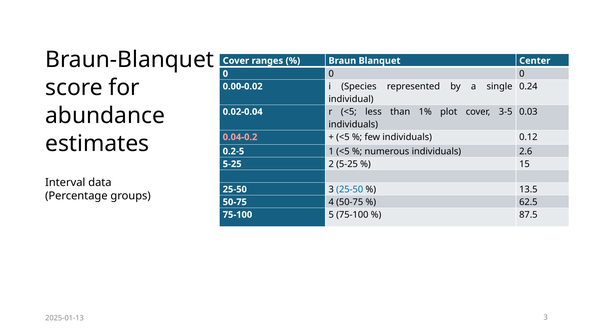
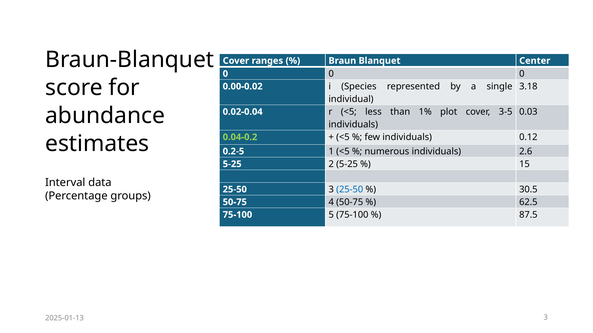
0.24: 0.24 -> 3.18 (528, 87)
0.04-0.2 colour: pink -> light green (240, 137)
13.5: 13.5 -> 30.5 (528, 190)
